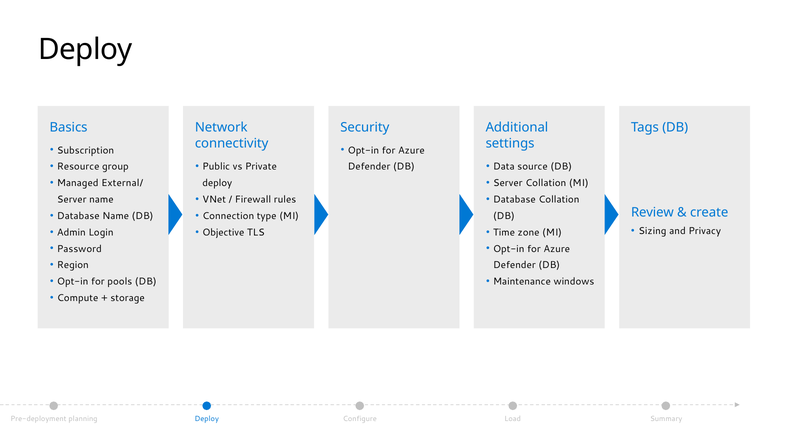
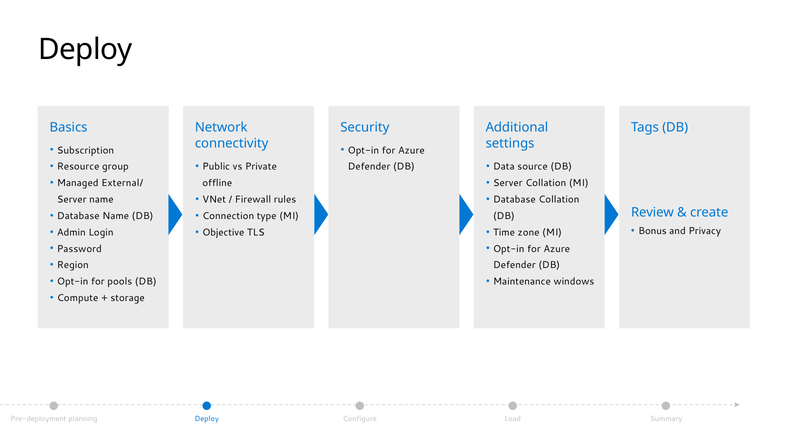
deploy: deploy -> offline (217, 183)
Sizing: Sizing -> Bonus (653, 231)
